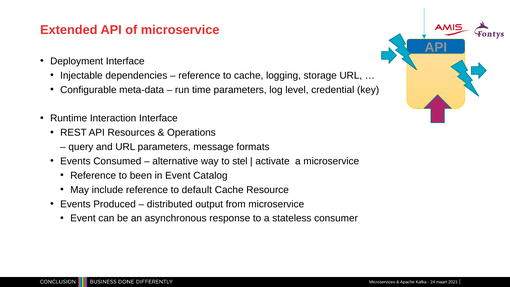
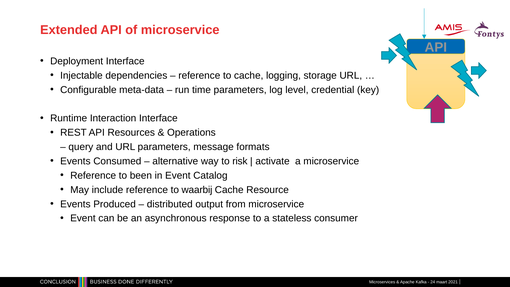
stel: stel -> risk (240, 161)
default: default -> waarbij (197, 190)
